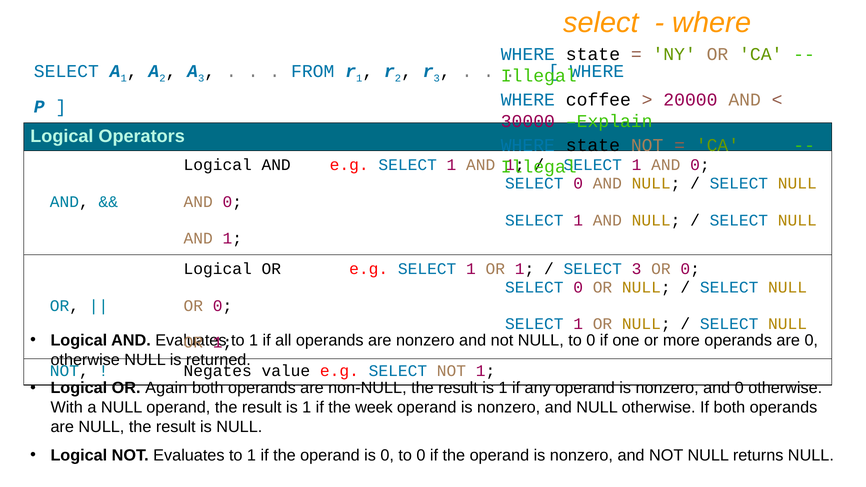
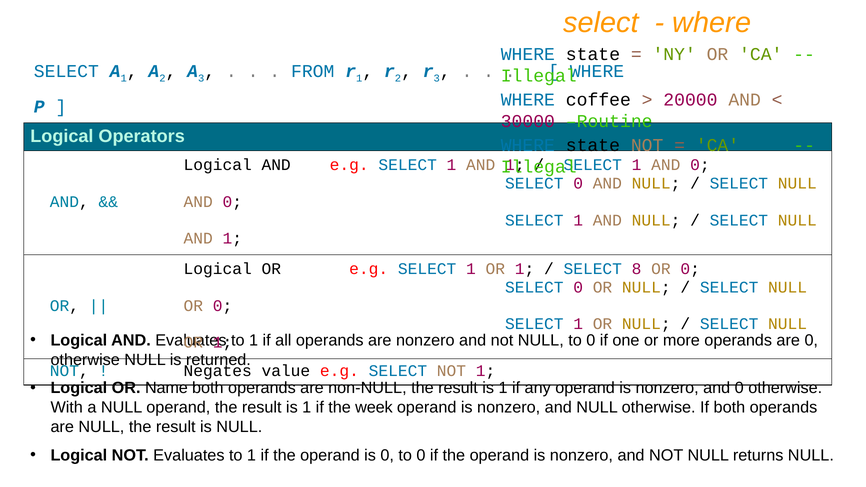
Explain: Explain -> Routine (609, 121)
SELECT 3: 3 -> 8 (637, 269)
Again: Again -> Name (166, 388)
